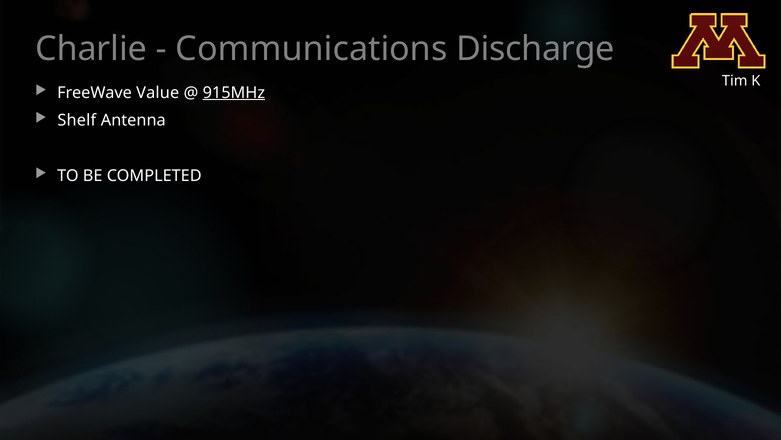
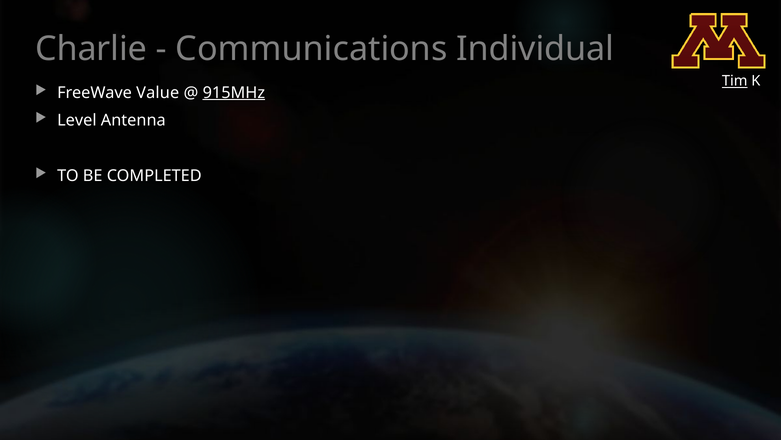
Discharge: Discharge -> Individual (535, 49)
Tim underline: none -> present (735, 81)
Shelf: Shelf -> Level (77, 120)
